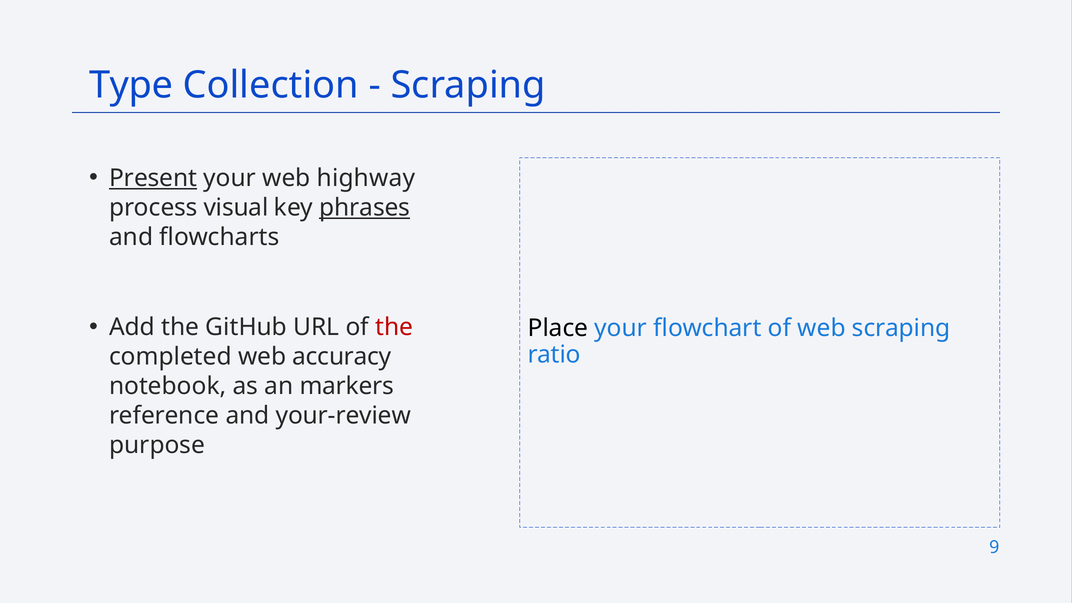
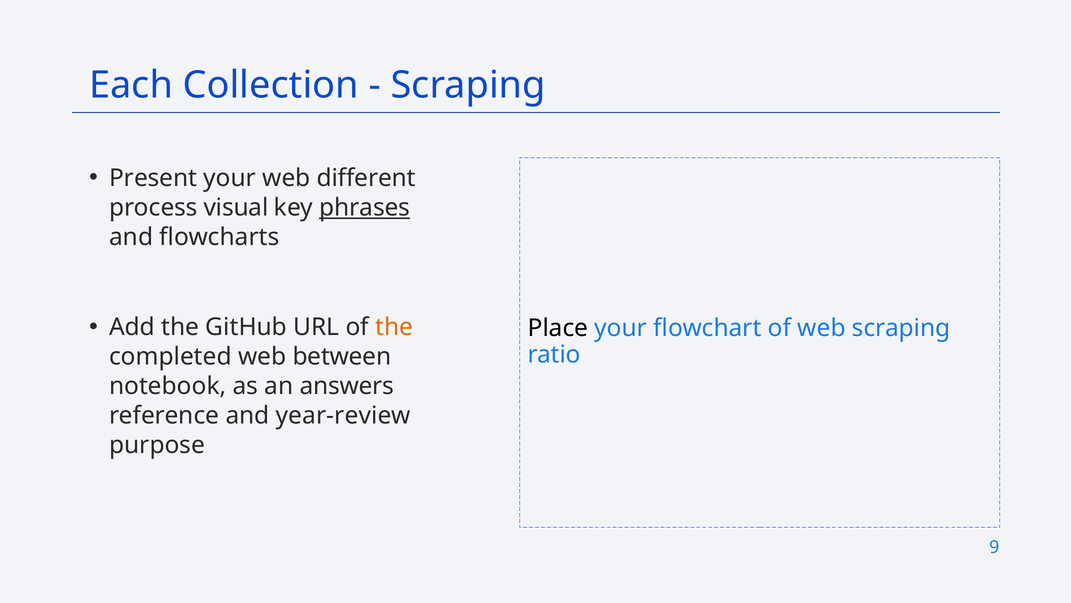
Type: Type -> Each (131, 85)
Present underline: present -> none (153, 178)
highway: highway -> different (366, 178)
the colour: red -> orange (394, 327)
accuracy: accuracy -> between (342, 357)
markers: markers -> answers (347, 386)
your-review: your-review -> year-review (343, 416)
